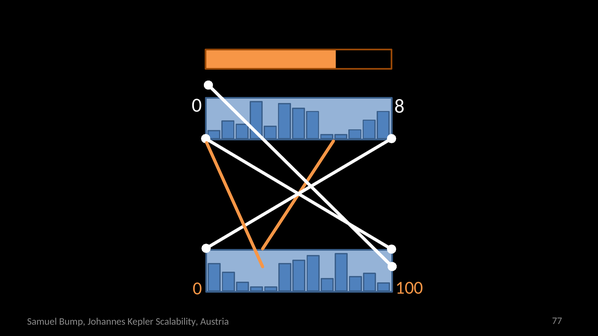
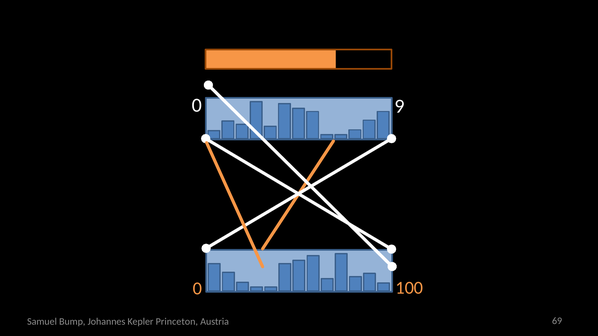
8: 8 -> 9 (400, 106)
Scalability: Scalability -> Princeton (177, 322)
77: 77 -> 69 (557, 321)
